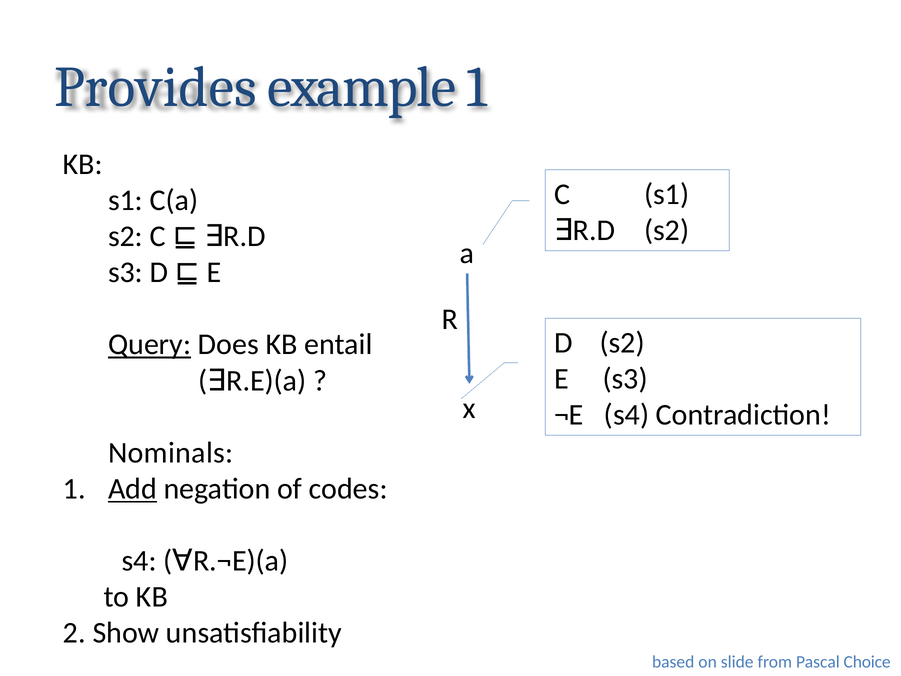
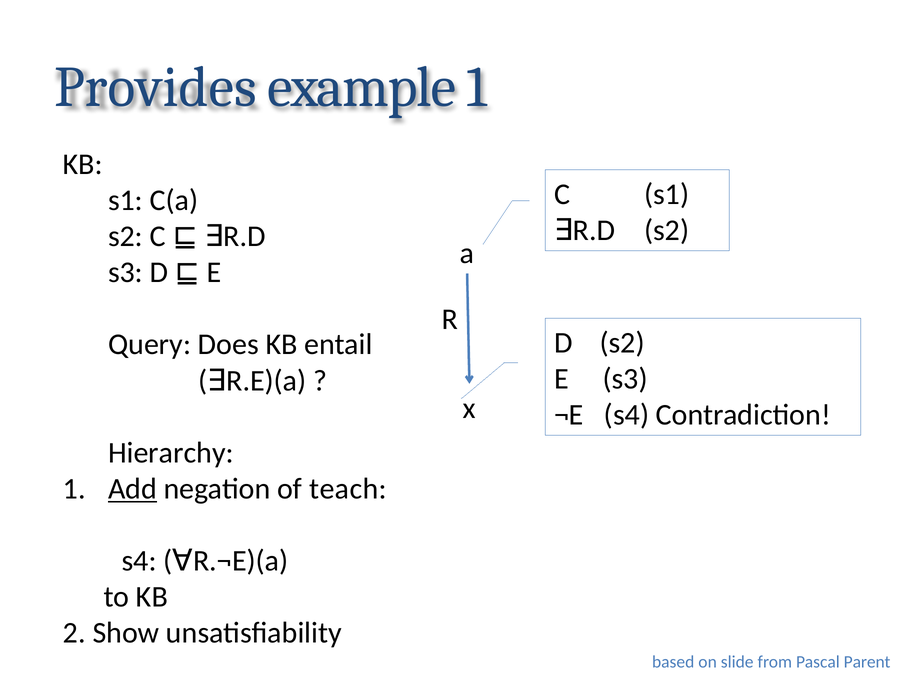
Query underline: present -> none (150, 344)
Nominals: Nominals -> Hierarchy (171, 453)
codes: codes -> teach (348, 489)
Choice: Choice -> Parent (867, 662)
